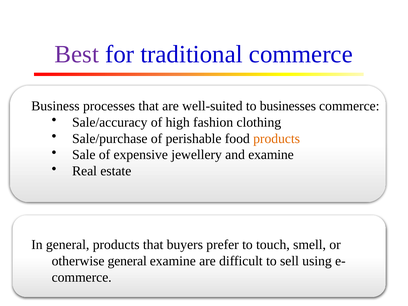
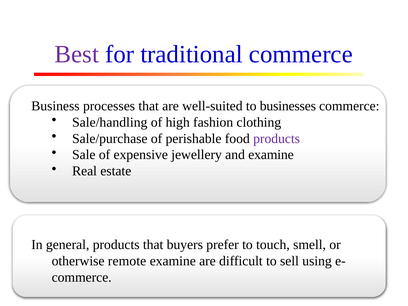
Sale/accuracy: Sale/accuracy -> Sale/handling (110, 122)
products colour: orange -> purple (277, 139)
otherwise general: general -> remote (127, 261)
